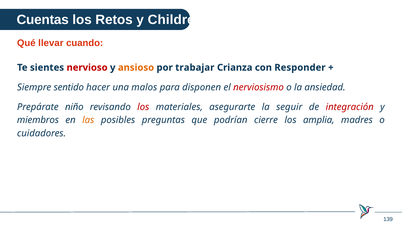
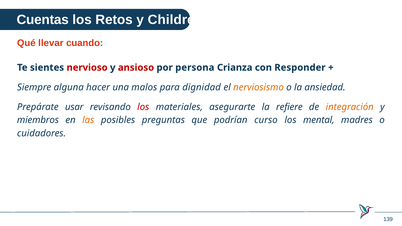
ansioso colour: orange -> red (136, 68)
trabajar: trabajar -> persona (195, 68)
sentido: sentido -> alguna (69, 87)
disponen: disponen -> dignidad (202, 87)
nerviosismo colour: red -> orange (258, 87)
niño: niño -> usar (74, 107)
seguir: seguir -> refiere (289, 107)
integración colour: red -> orange (350, 107)
cierre: cierre -> curso (266, 120)
amplia: amplia -> mental (319, 120)
